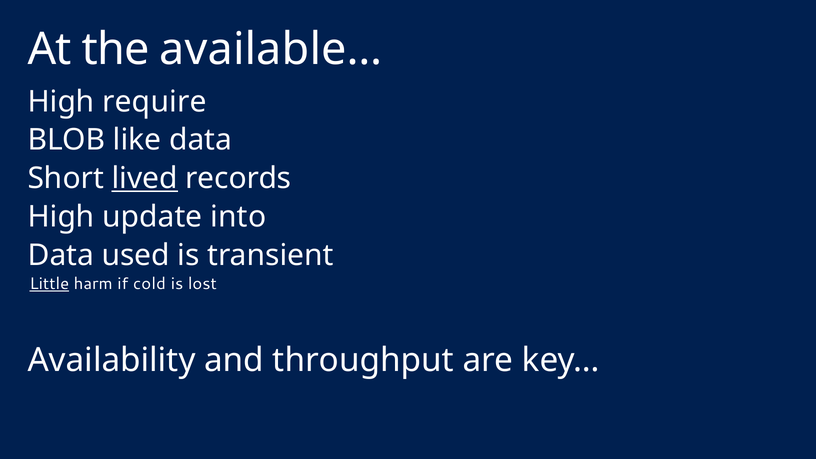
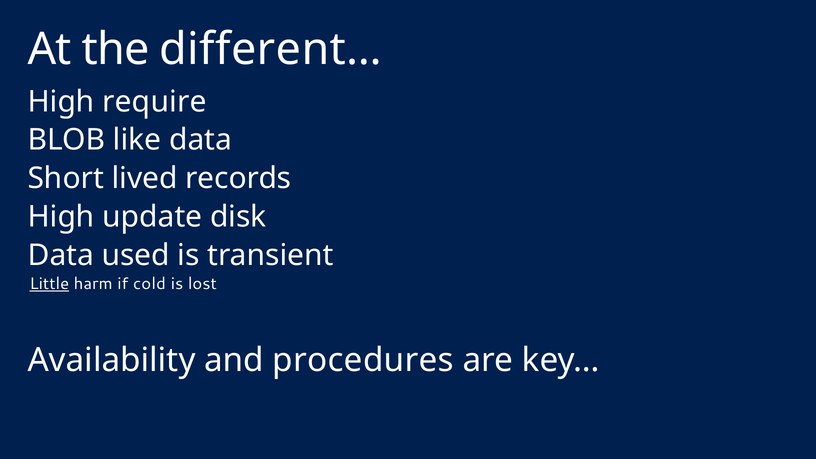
available…: available… -> different… (271, 49)
lived underline: present -> none (145, 178)
into: into -> disk (238, 217)
throughput: throughput -> procedures (363, 360)
